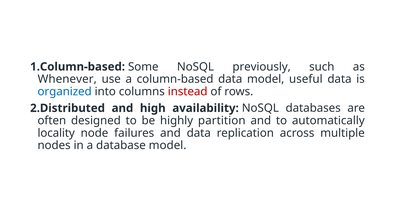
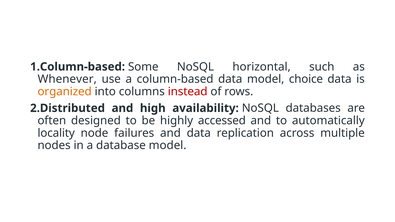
previously: previously -> horizontal (262, 67)
useful: useful -> choice (306, 79)
organized colour: blue -> orange (65, 92)
partition: partition -> accessed (222, 121)
